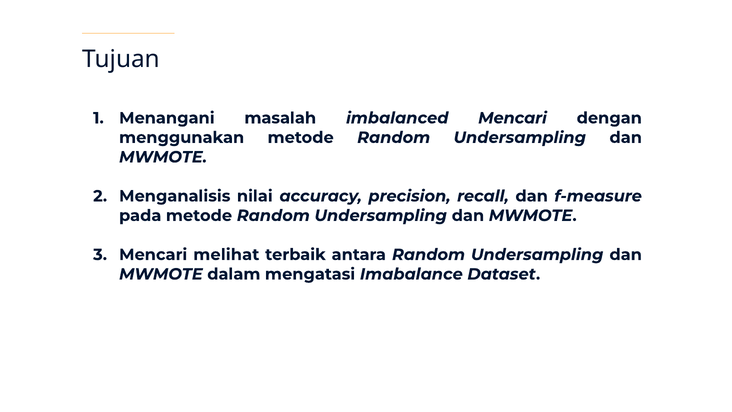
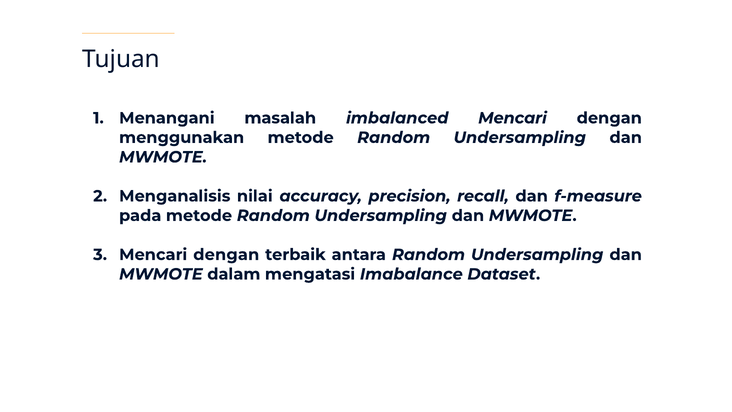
melihat: melihat -> dengan (226, 255)
